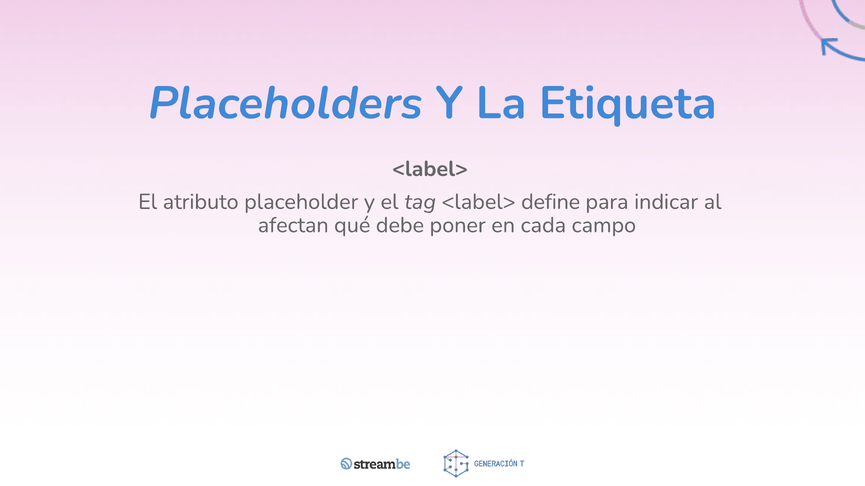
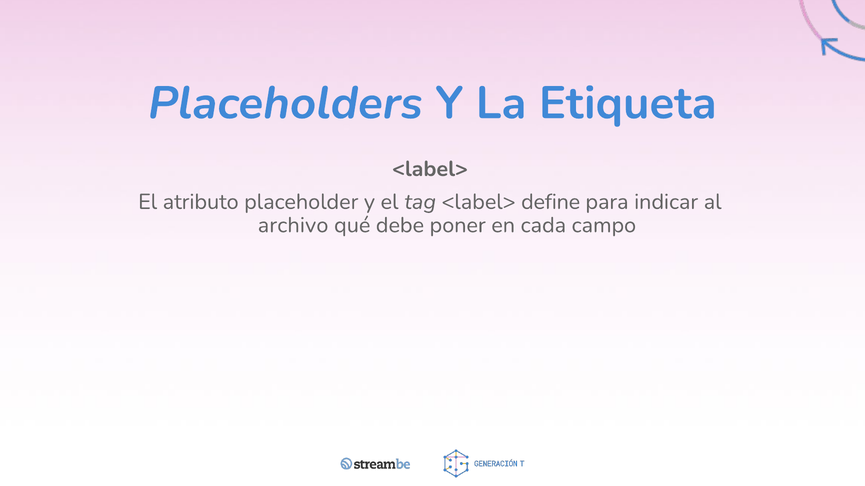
afectan: afectan -> archivo (293, 225)
